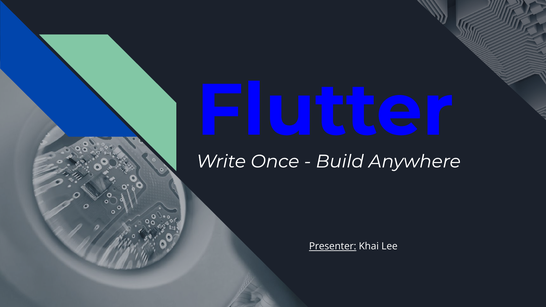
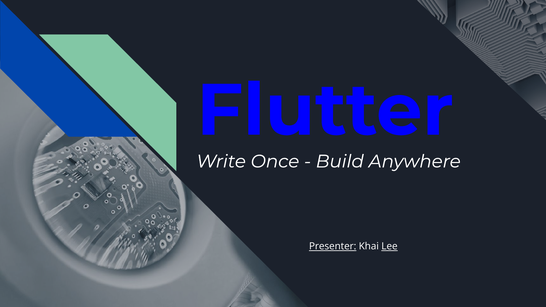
Lee underline: none -> present (389, 246)
